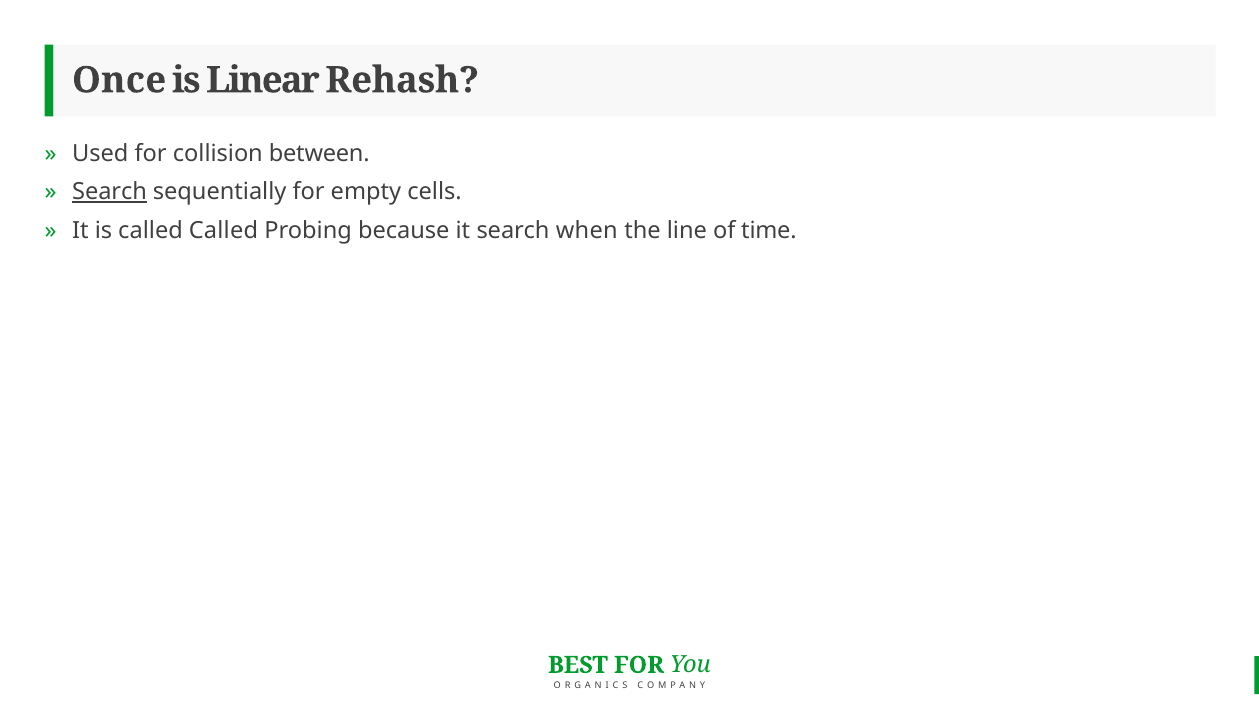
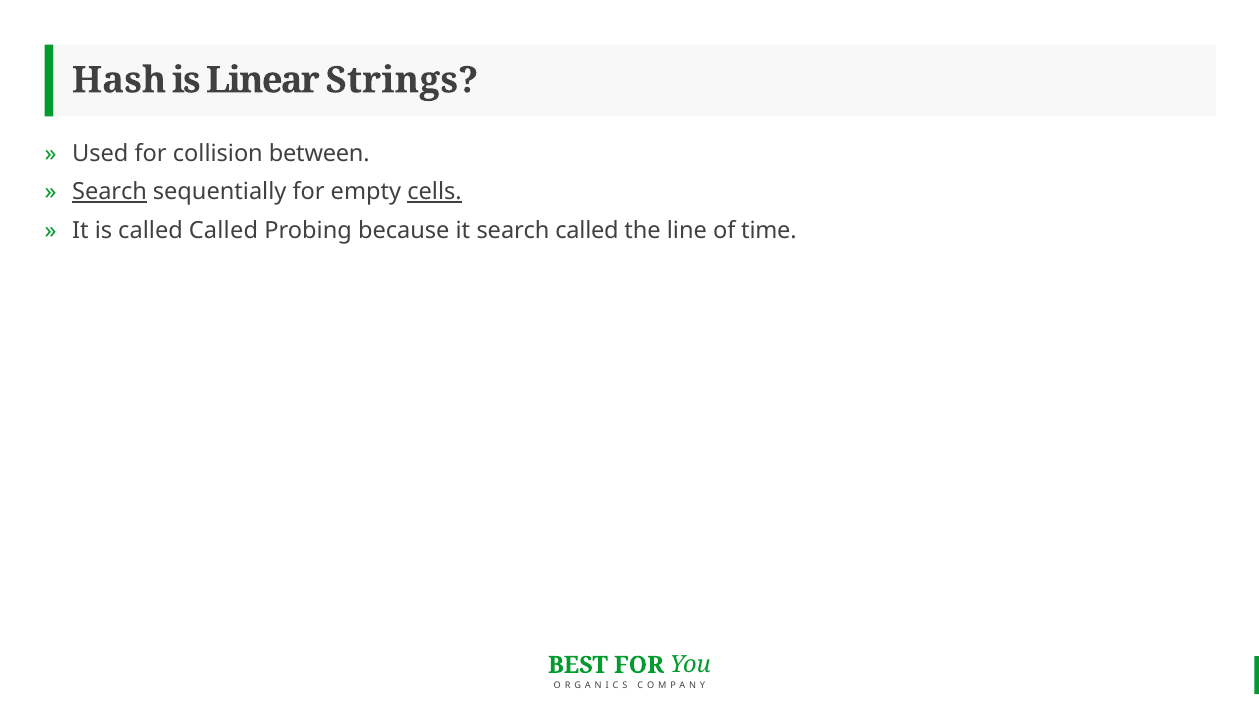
Once: Once -> Hash (119, 80)
Rehash: Rehash -> Strings (402, 80)
cells underline: none -> present (435, 192)
search when: when -> called (587, 231)
